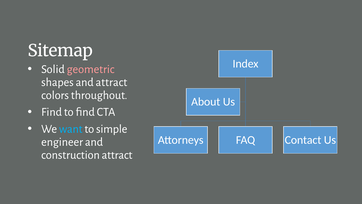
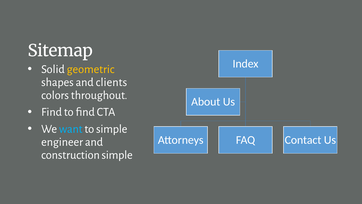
geometric colour: pink -> yellow (91, 69)
and attract: attract -> clients (111, 82)
construction attract: attract -> simple (117, 155)
